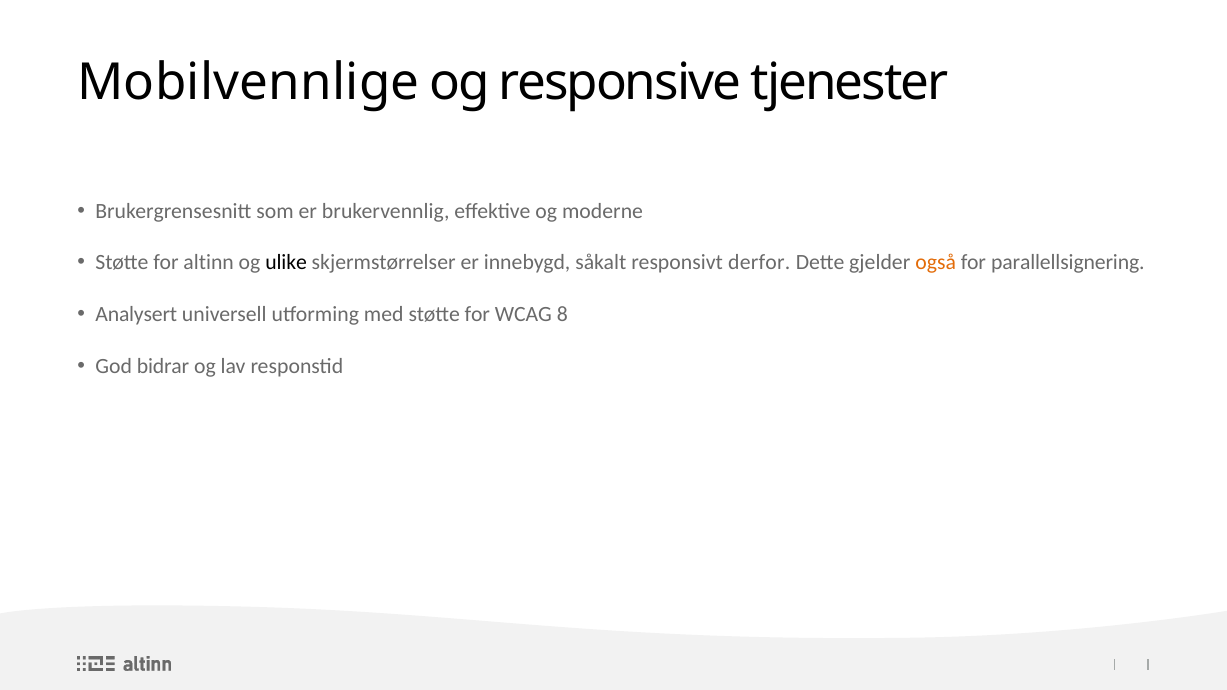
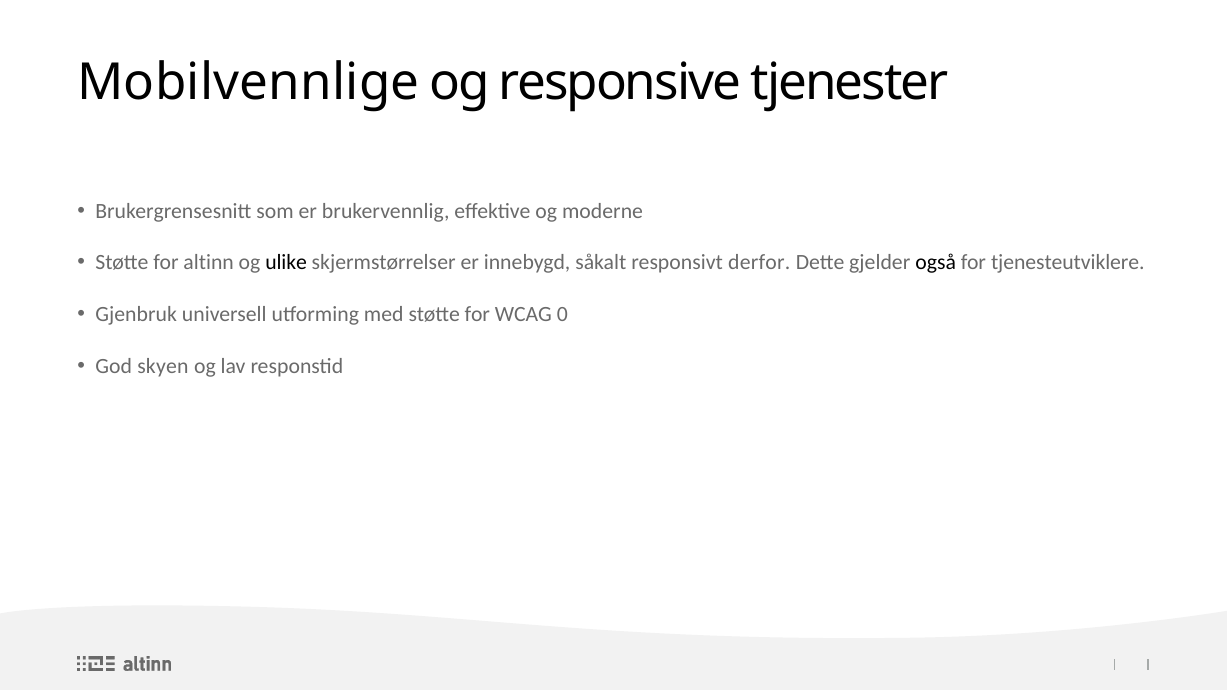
også colour: orange -> black (936, 263)
parallellsignering: parallellsignering -> tjenesteutviklere (1068, 263)
Analysert: Analysert -> Gjenbruk (136, 314)
8: 8 -> 0 (562, 314)
bidrar: bidrar -> skyen (163, 366)
